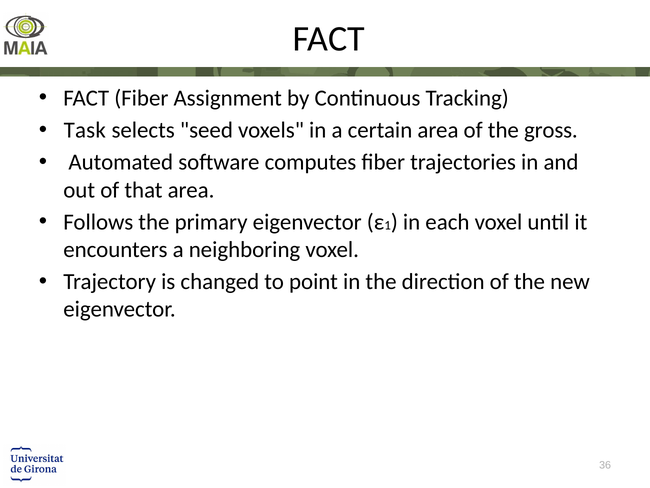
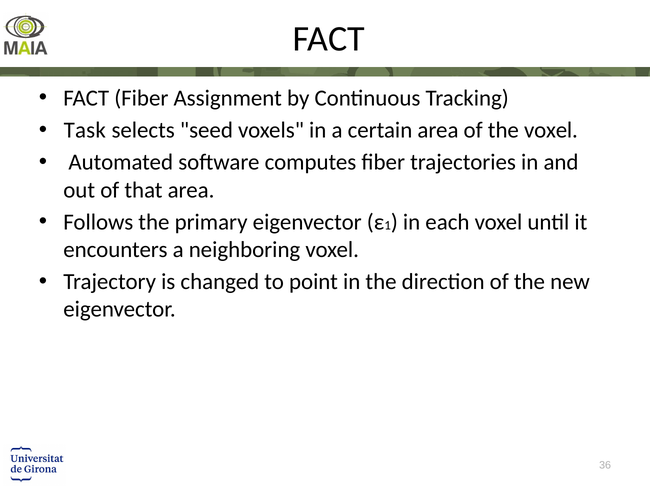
the gross: gross -> voxel (551, 130)
